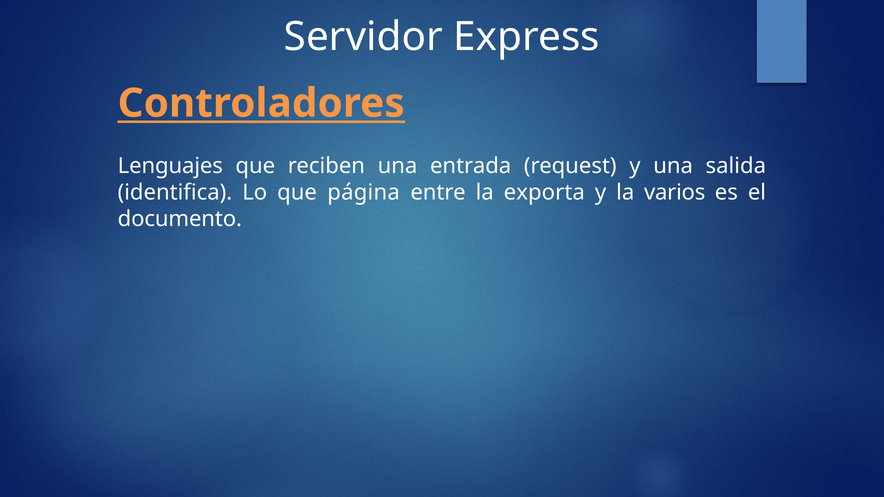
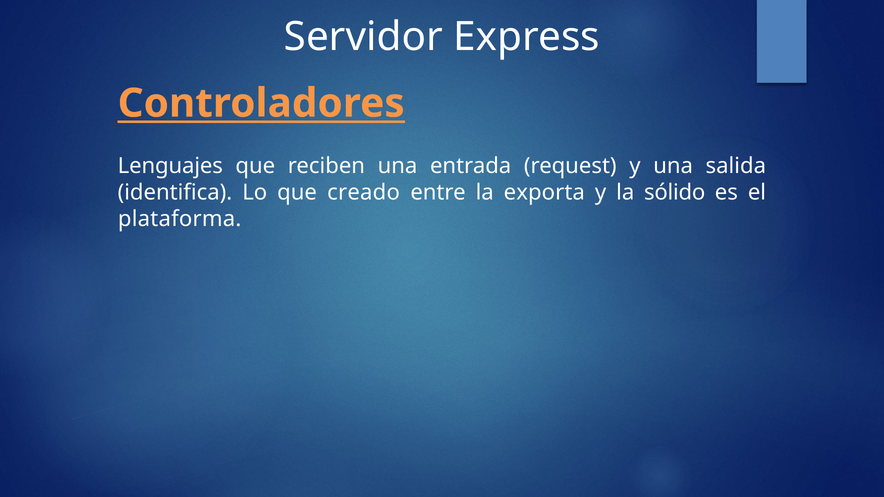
página: página -> creado (364, 193)
varios: varios -> sólido (675, 193)
documento: documento -> plataforma (180, 219)
